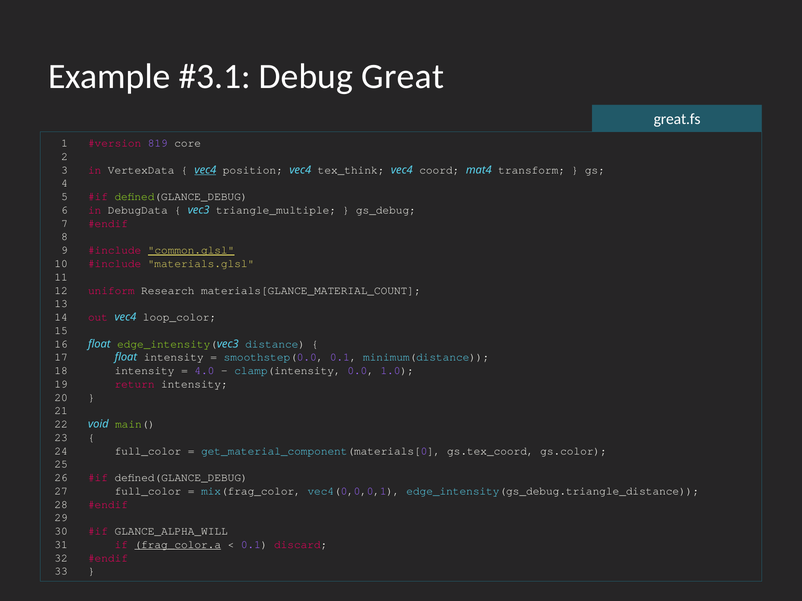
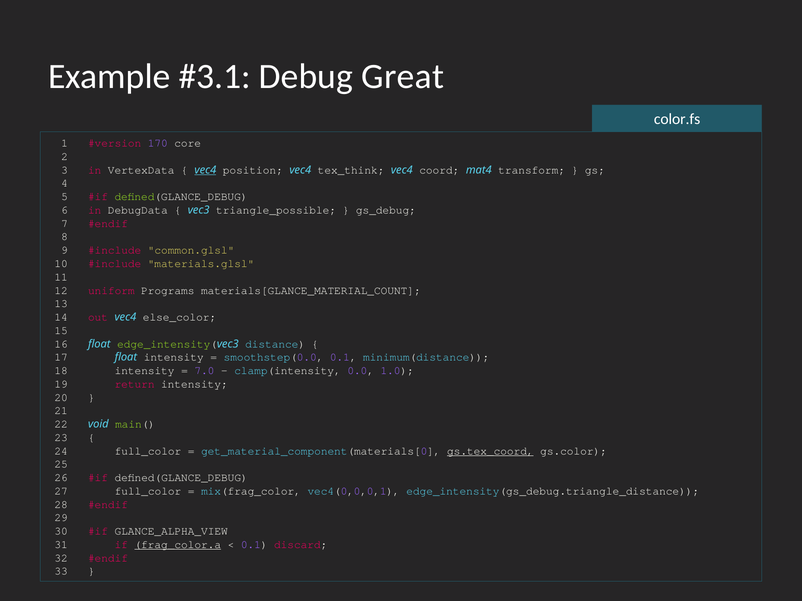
great.fs: great.fs -> color.fs (677, 119)
819: 819 -> 170 (158, 143)
triangle_multiple: triangle_multiple -> triangle_possible (276, 210)
common.glsl underline: present -> none (191, 250)
Research: Research -> Programs (168, 291)
loop_color: loop_color -> else_color (179, 317)
4.0: 4.0 -> 7.0 (204, 371)
gs.tex_coord underline: none -> present (490, 451)
GLANCE_ALPHA_WILL: GLANCE_ALPHA_WILL -> GLANCE_ALPHA_VIEW (171, 532)
